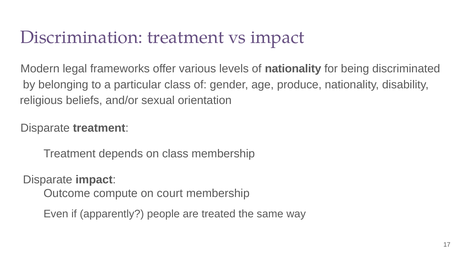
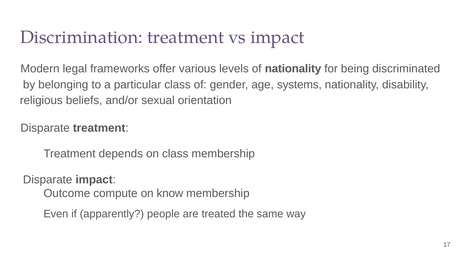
produce: produce -> systems (299, 85)
court: court -> know (170, 194)
